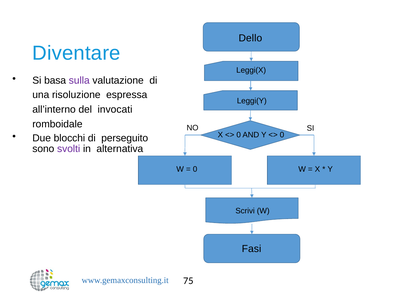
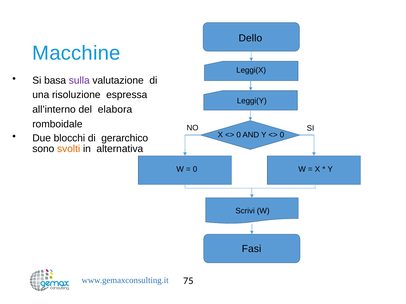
Diventare: Diventare -> Macchine (76, 53)
invocati: invocati -> elabora (115, 110)
perseguito: perseguito -> gerarchico (125, 138)
svolti colour: purple -> orange (69, 149)
